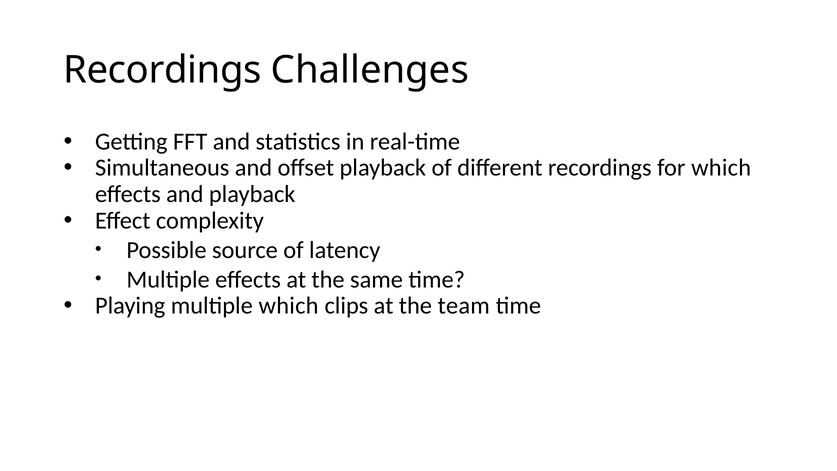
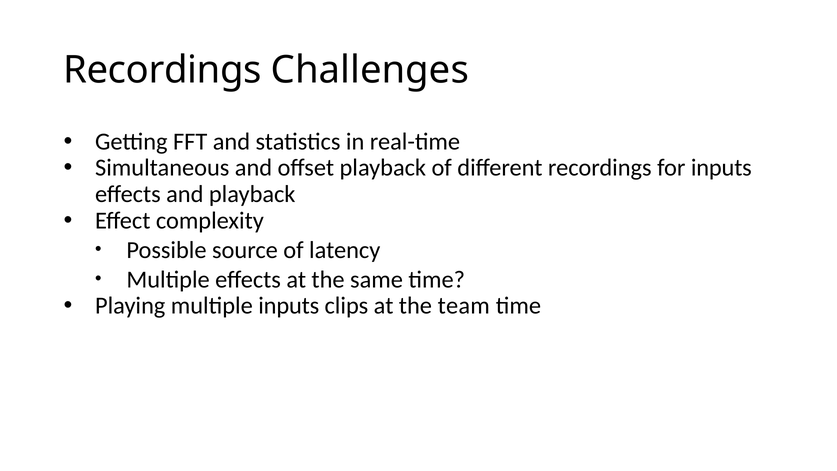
for which: which -> inputs (721, 168)
multiple which: which -> inputs (289, 306)
